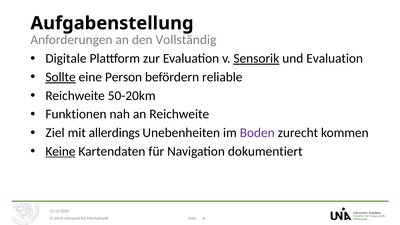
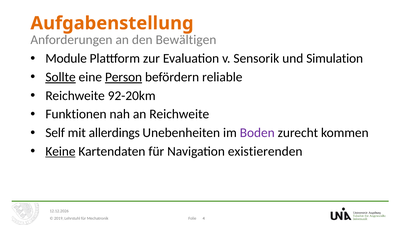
Aufgabenstellung colour: black -> orange (112, 23)
Vollständig: Vollständig -> Bewältigen (186, 40)
Digitale: Digitale -> Module (66, 58)
Sensorik underline: present -> none (256, 58)
und Evaluation: Evaluation -> Simulation (335, 58)
Person underline: none -> present (124, 77)
50-20km: 50-20km -> 92-20km (132, 96)
Ziel: Ziel -> Self (55, 133)
dokumentiert: dokumentiert -> existierenden (265, 151)
